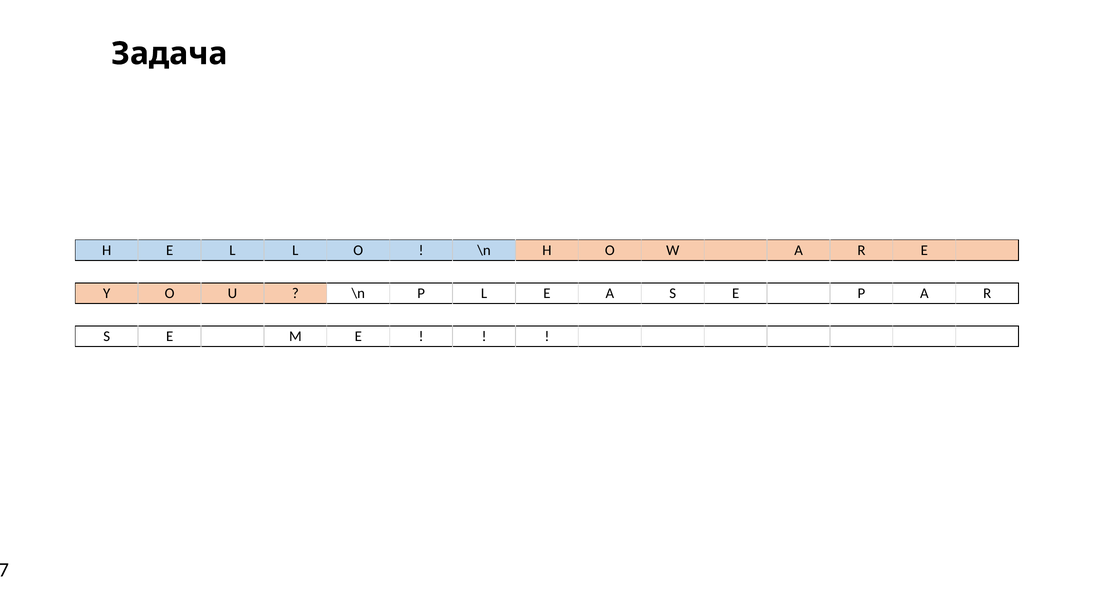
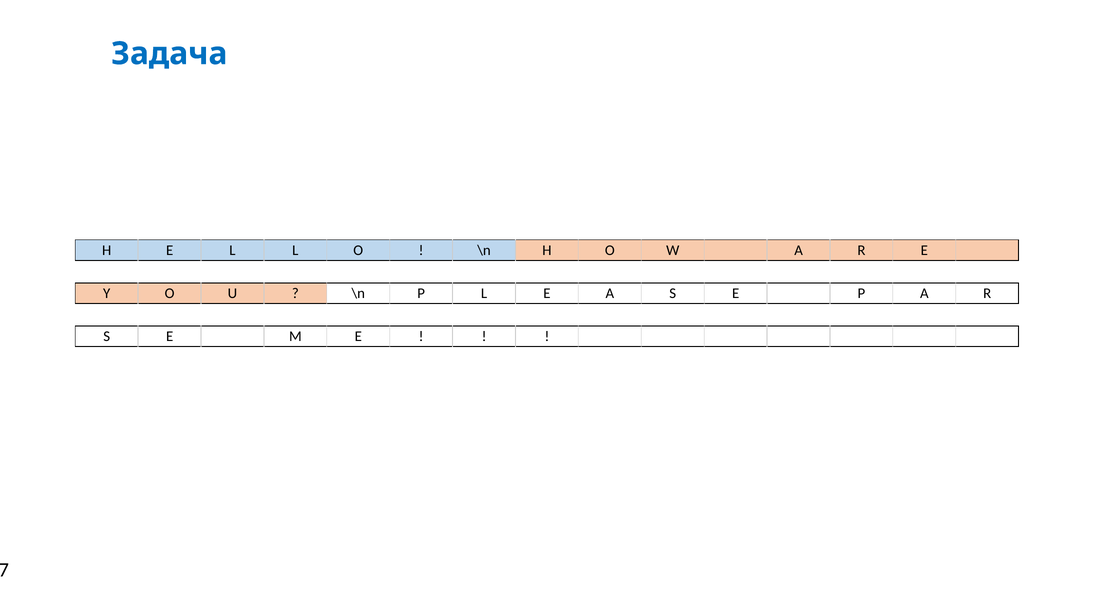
Задача colour: black -> blue (169, 54)
